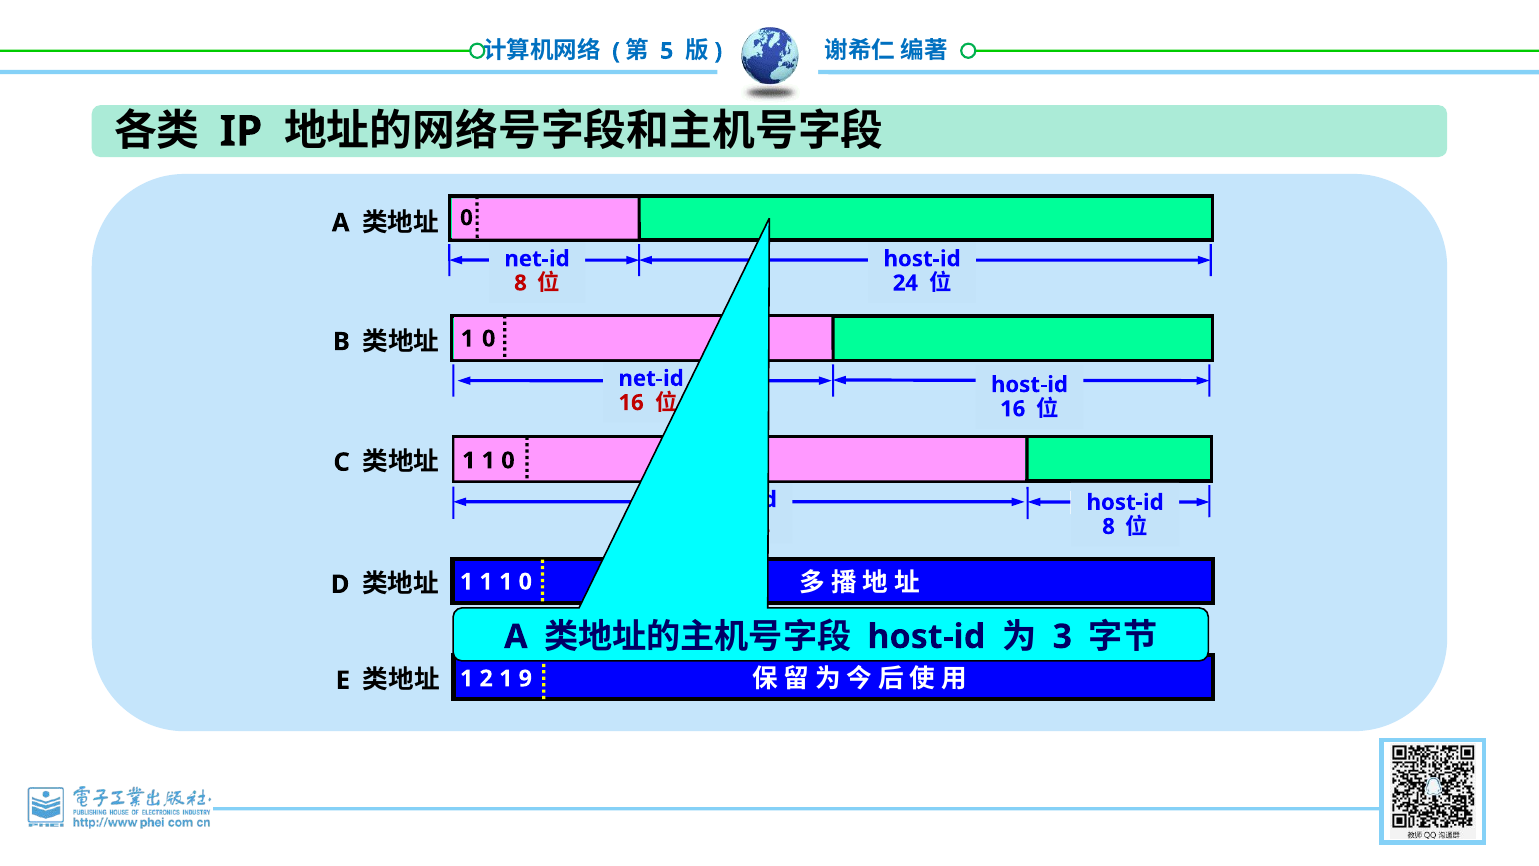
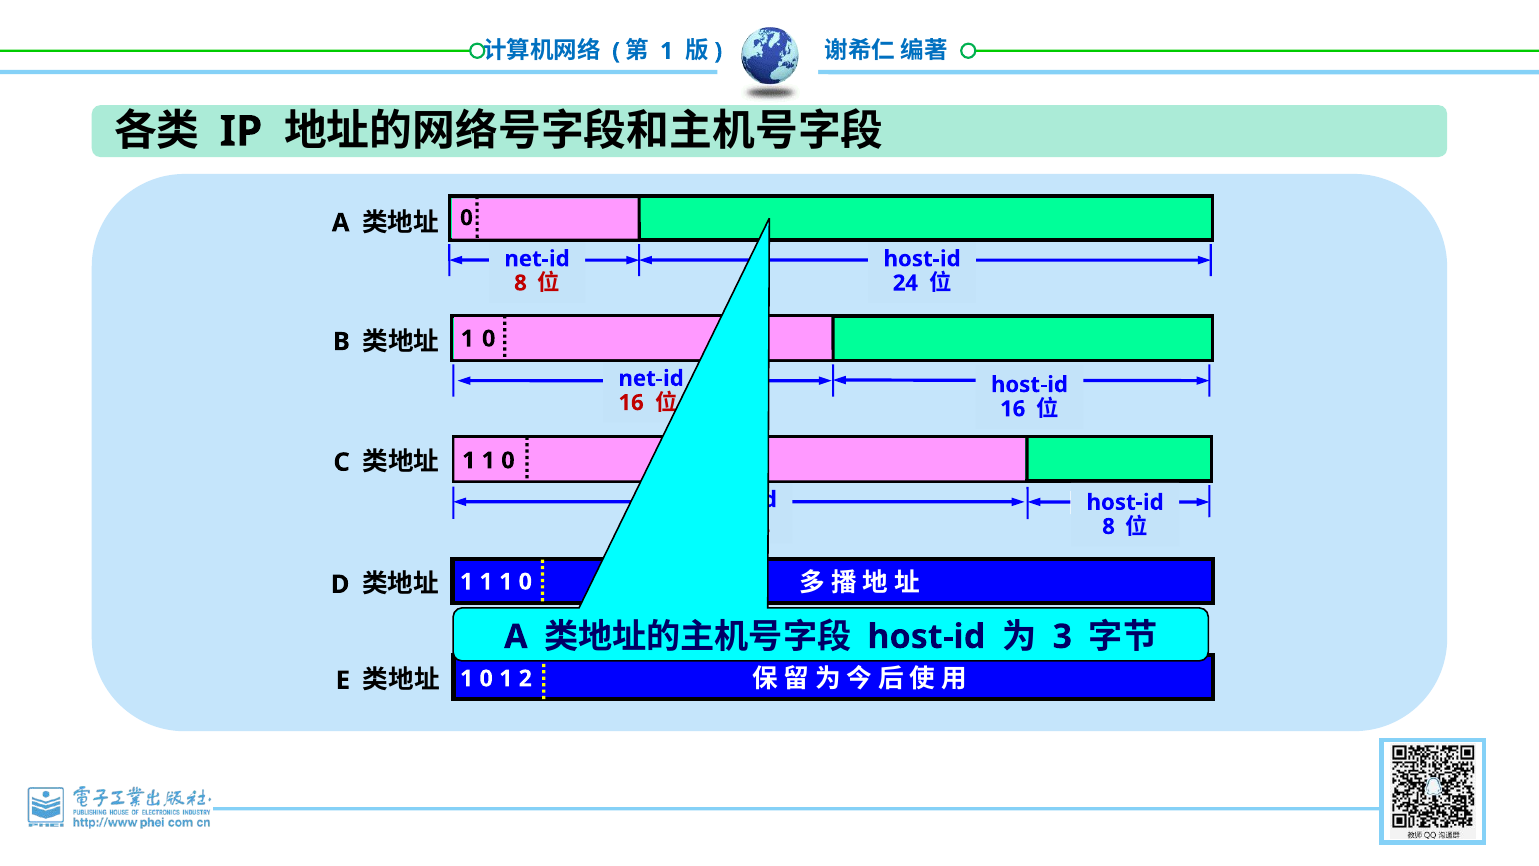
5: 5 -> 1 (667, 51)
2: 2 -> 0 (486, 678)
9: 9 -> 2 (525, 678)
